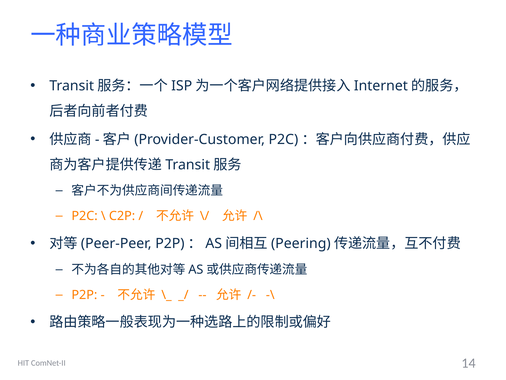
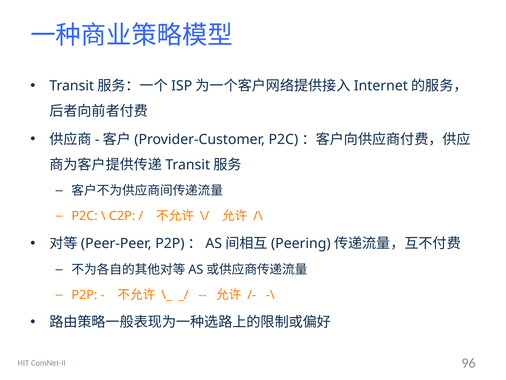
14: 14 -> 96 (469, 363)
